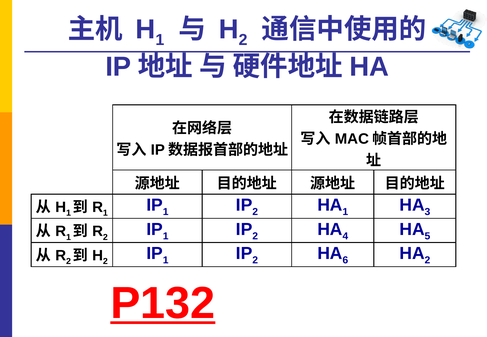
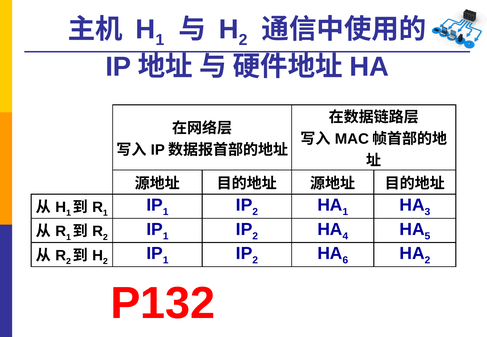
P132 underline: present -> none (163, 304)
